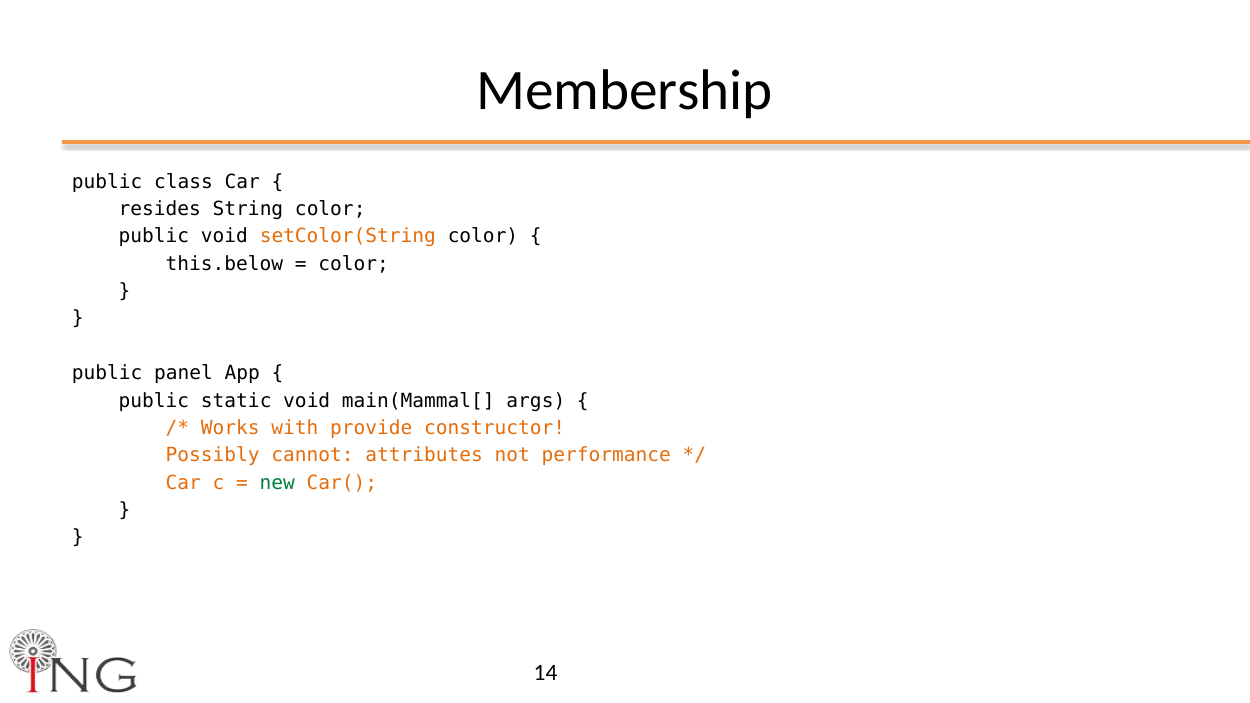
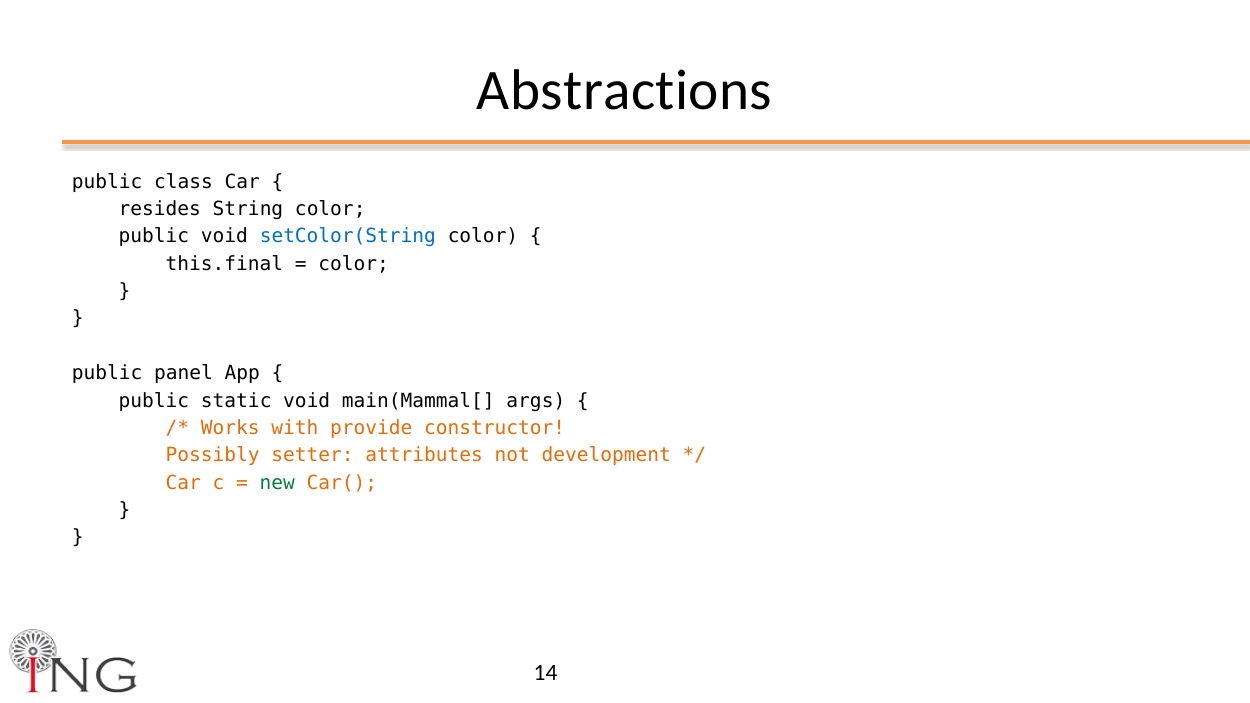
Membership: Membership -> Abstractions (624, 91)
setColor(String colour: orange -> blue (348, 237)
this.below: this.below -> this.final (224, 264)
cannot: cannot -> setter (312, 455)
performance: performance -> development (606, 455)
